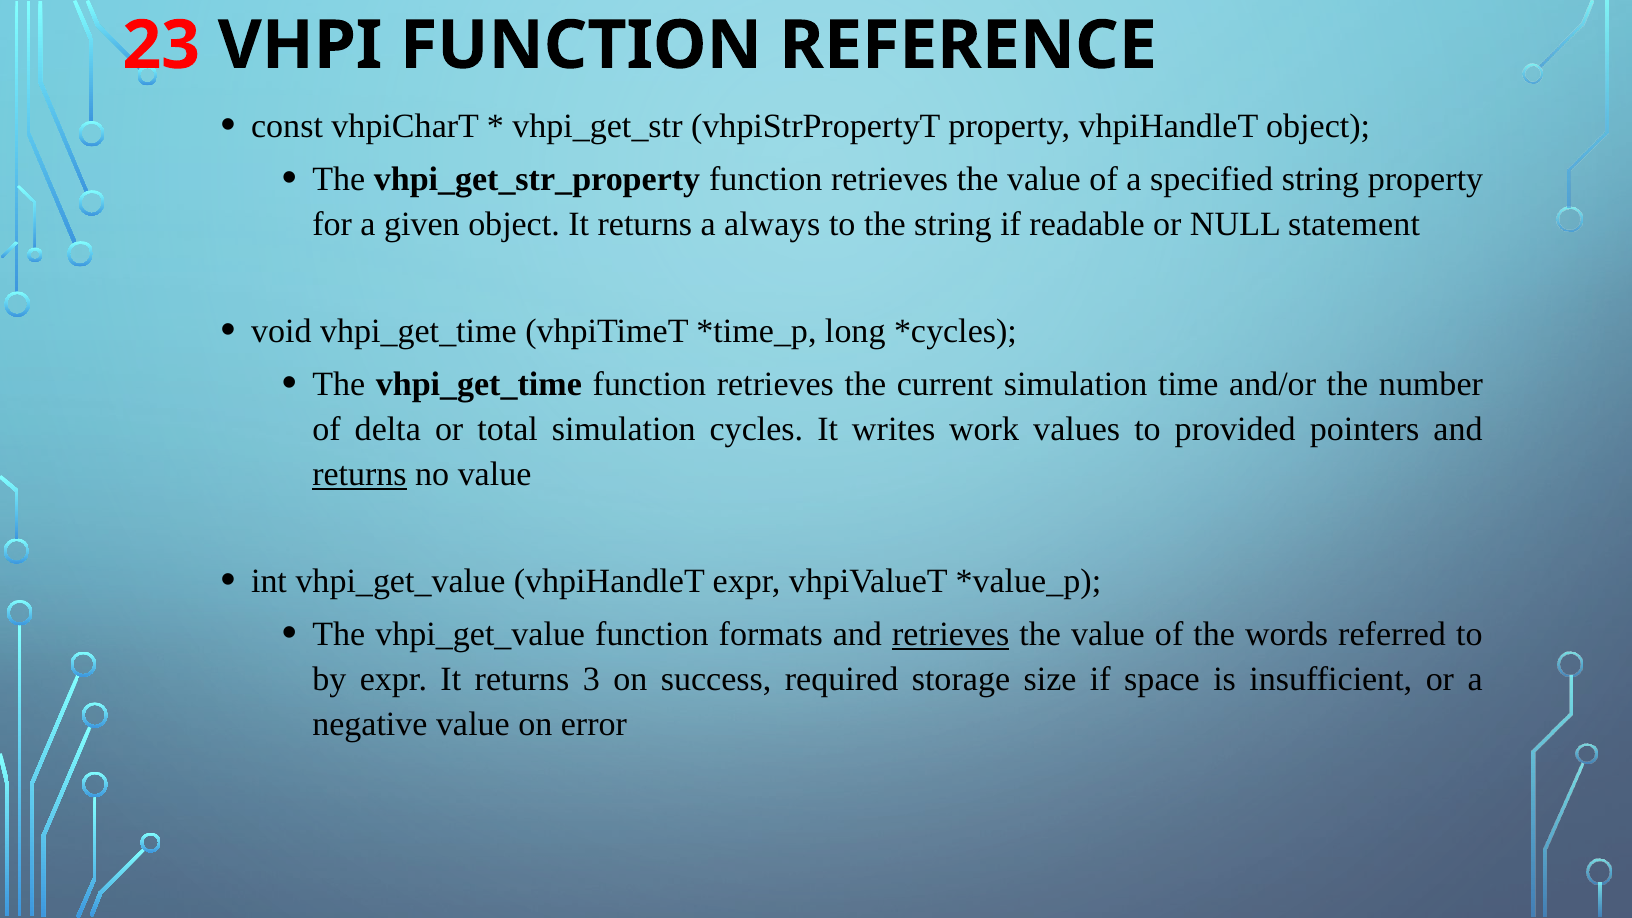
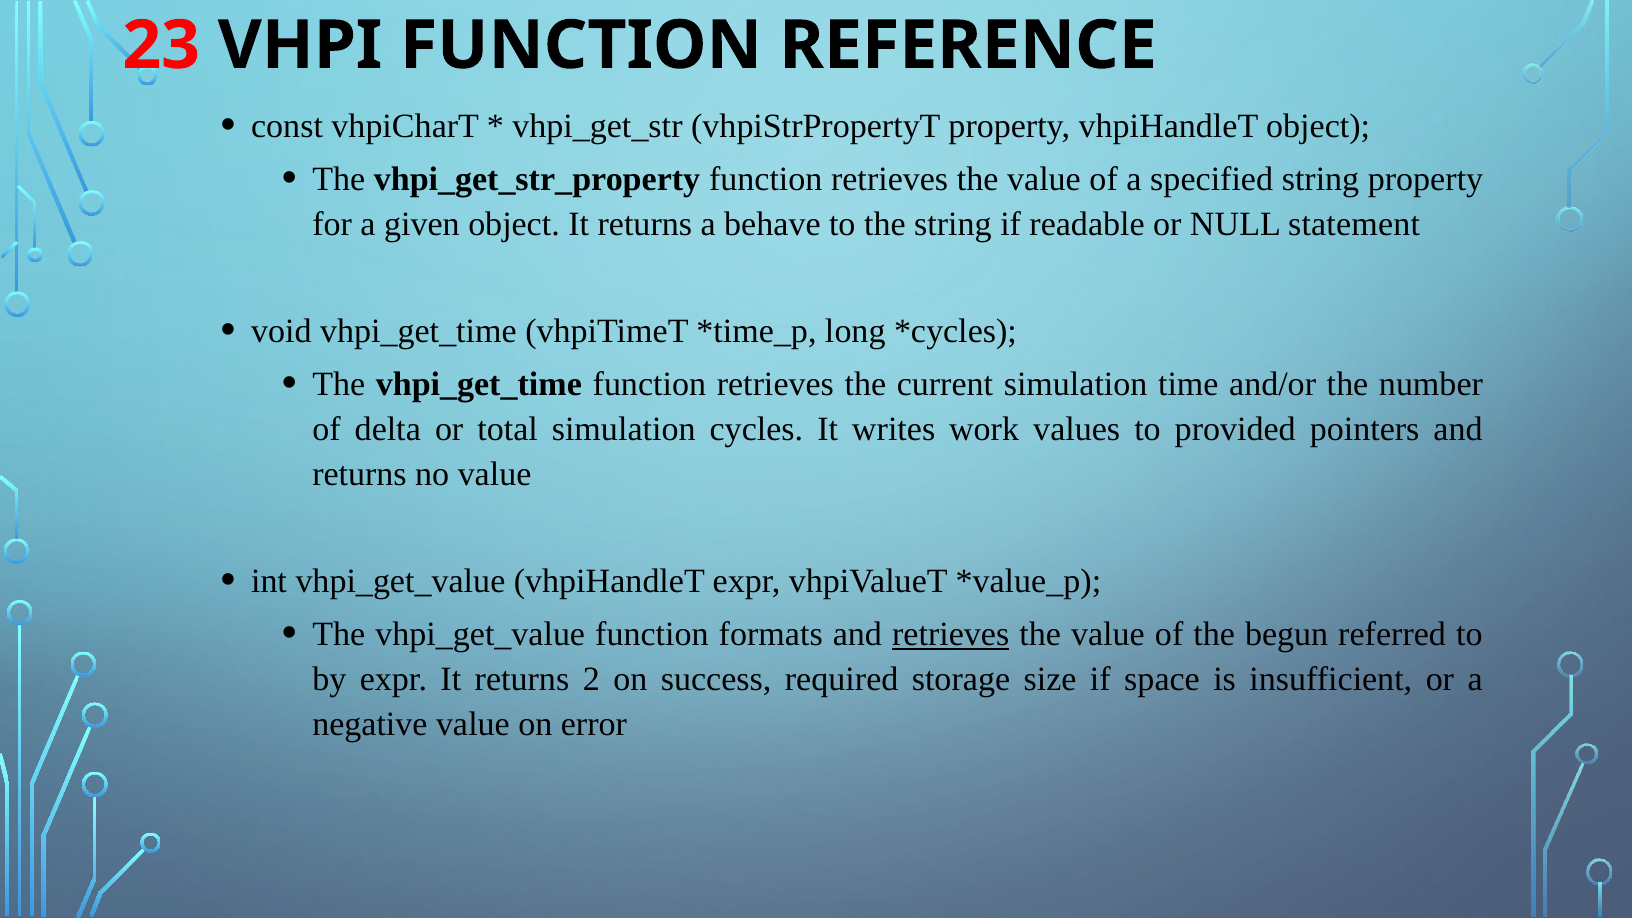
always: always -> behave (772, 224)
returns underline: present -> none (360, 474)
words: words -> begun (1287, 634)
3: 3 -> 2 (591, 679)
